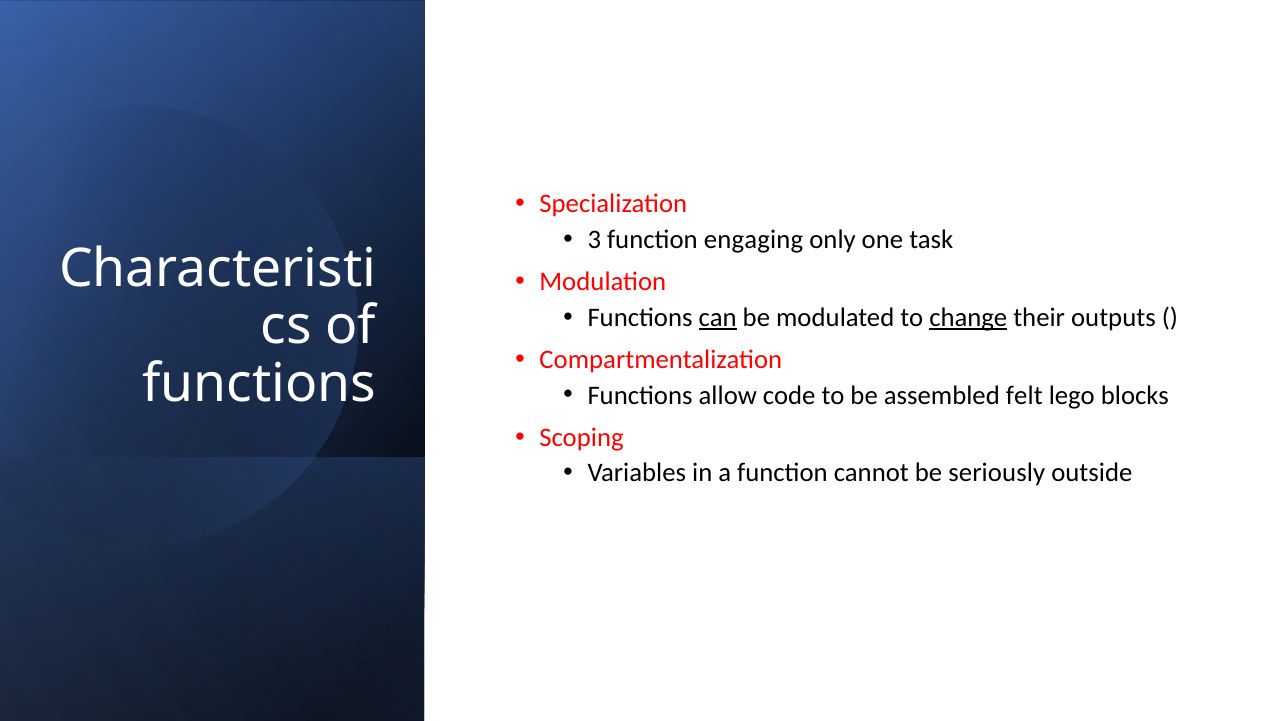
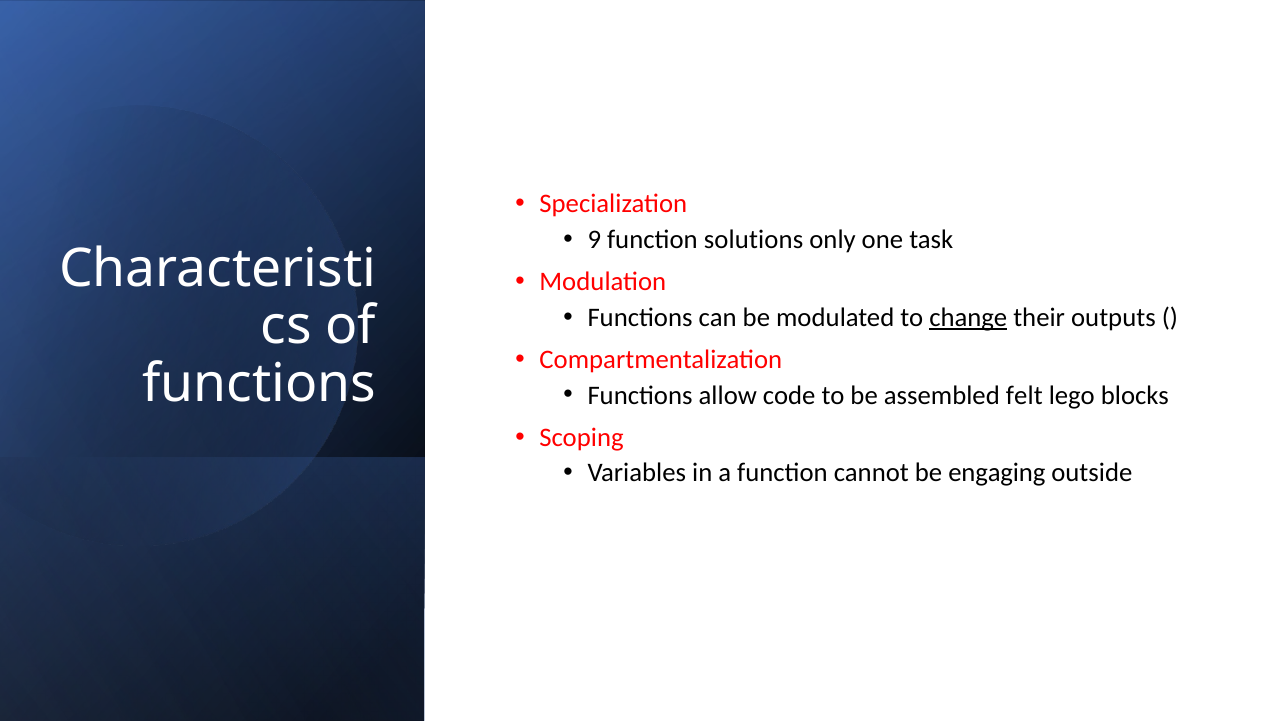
3: 3 -> 9 (594, 240)
engaging: engaging -> solutions (754, 240)
can underline: present -> none (718, 317)
seriously: seriously -> engaging (997, 473)
